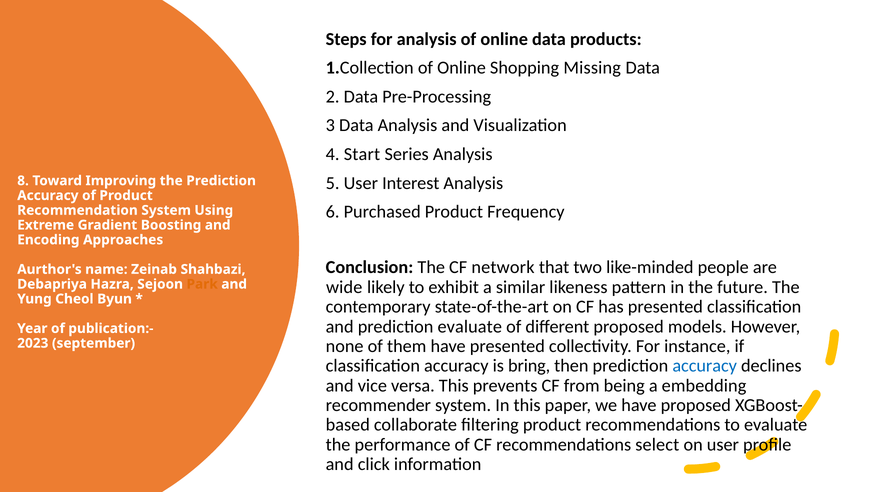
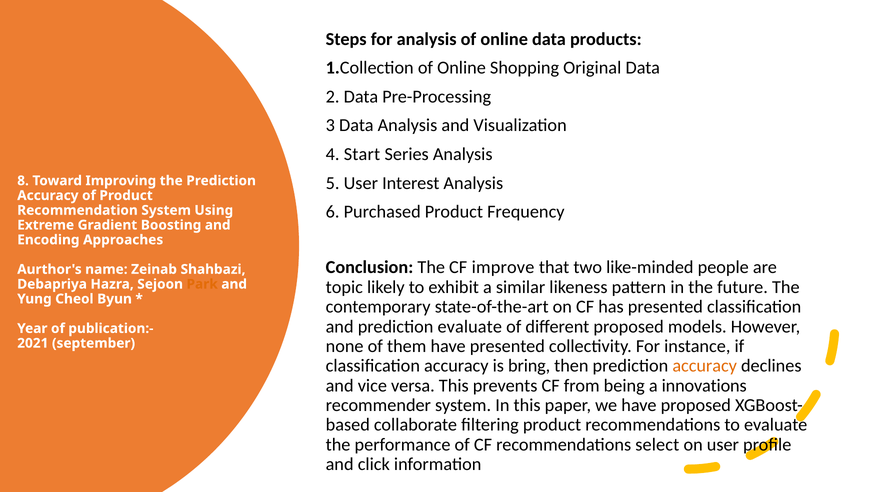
Missing: Missing -> Original (592, 68)
network: network -> improve (503, 268)
wide: wide -> topic (344, 287)
2023: 2023 -> 2021 (33, 343)
accuracy colour: blue -> orange (705, 366)
embedding: embedding -> innovations (704, 386)
